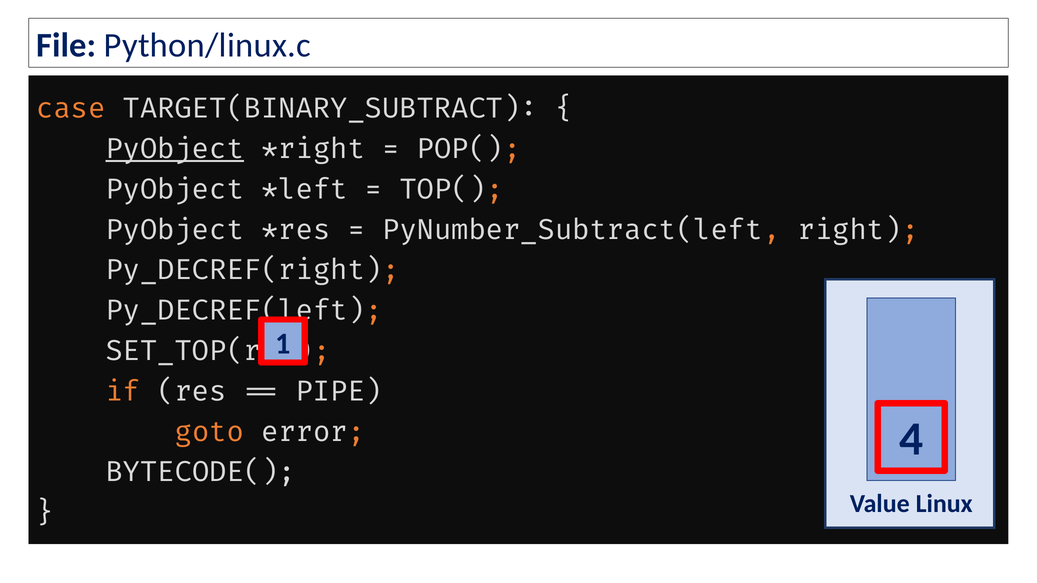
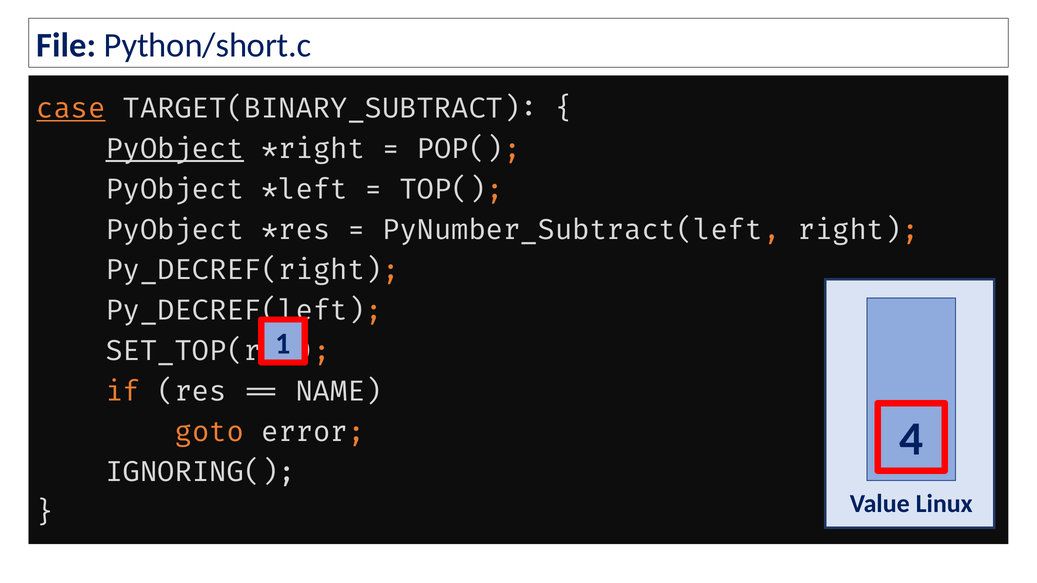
Python/linux.c: Python/linux.c -> Python/short.c (208, 45)
case underline: none -> present (71, 109)
PIPE: PIPE -> NAME (339, 392)
BYTECODE(: BYTECODE( -> IGNORING( (201, 472)
